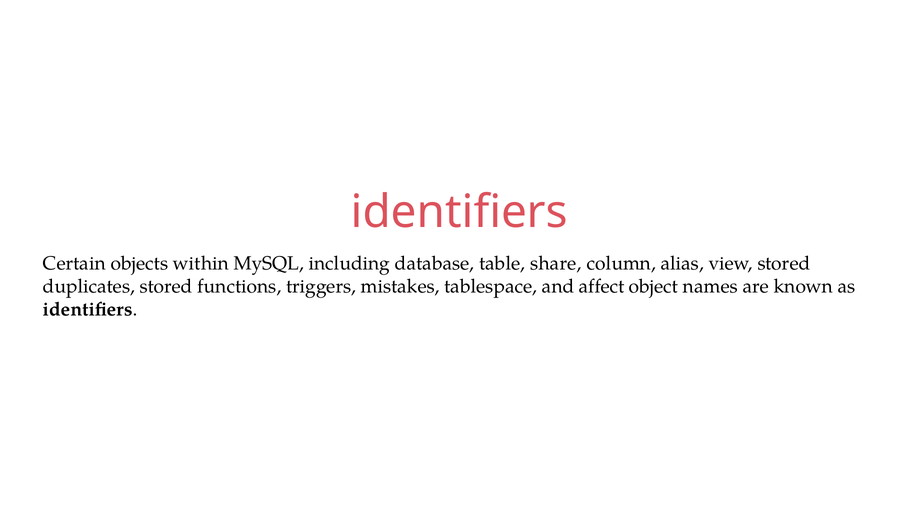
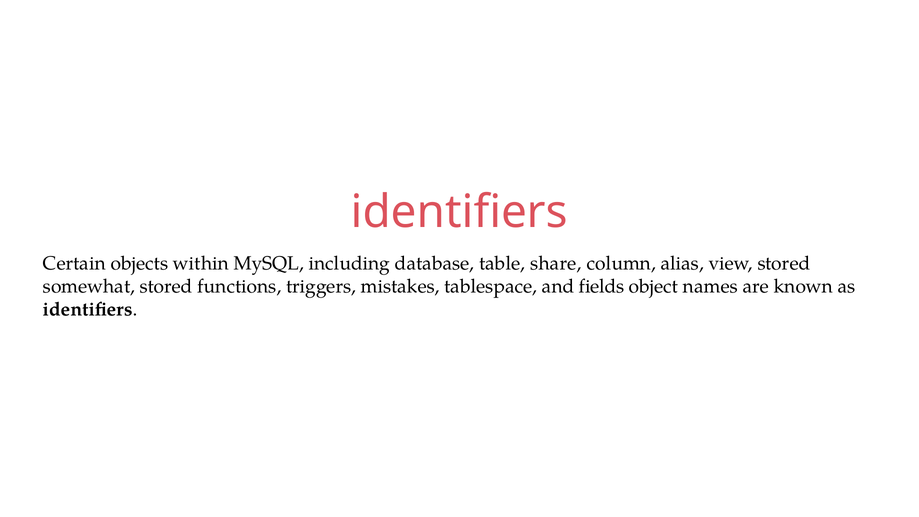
duplicates: duplicates -> somewhat (89, 286)
affect: affect -> fields (602, 286)
